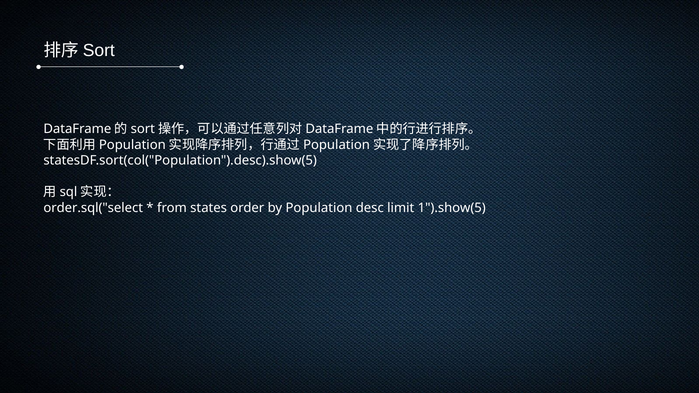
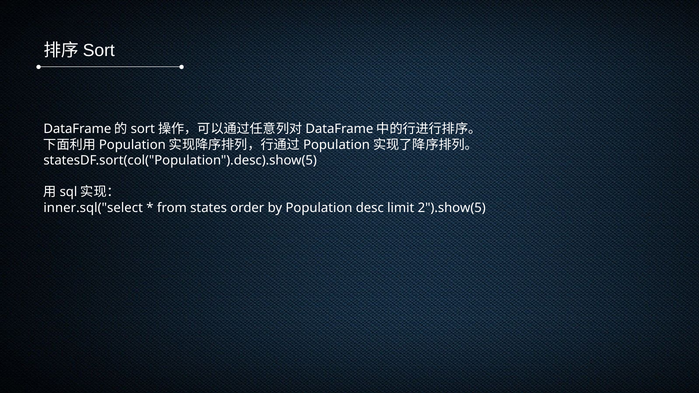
order.sql("select: order.sql("select -> inner.sql("select (93, 208)
1").show(5: 1").show(5 -> 2").show(5 (452, 208)
